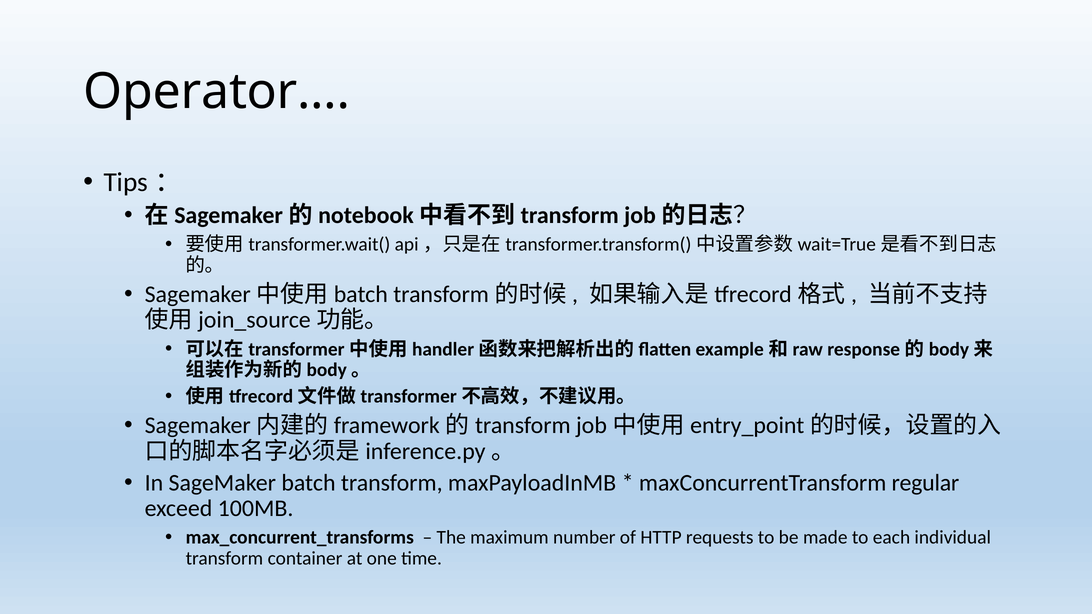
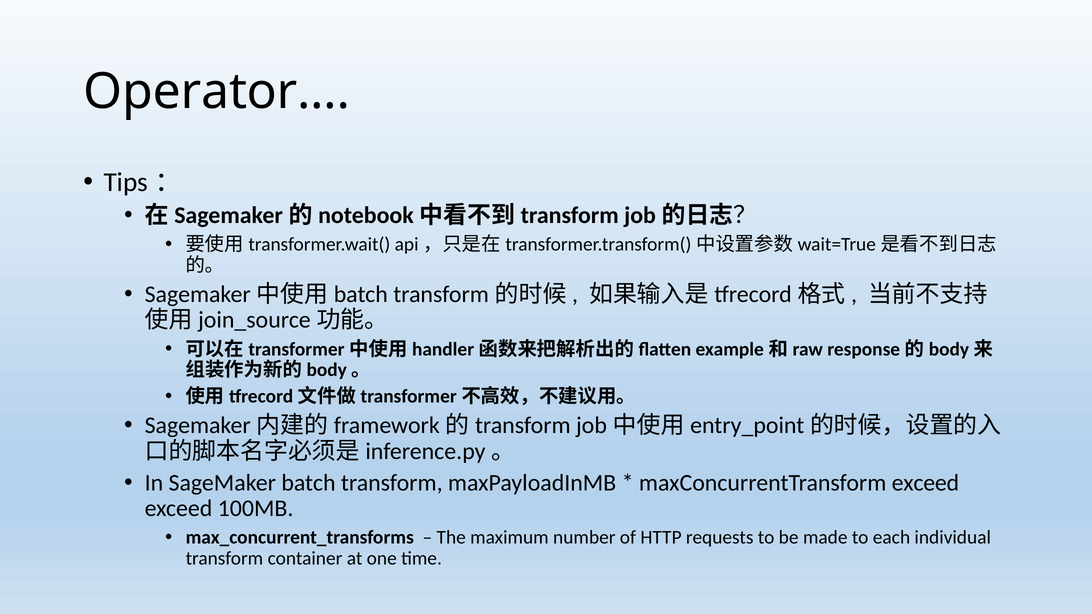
maxConcurrentTransform regular: regular -> exceed (925, 483)
